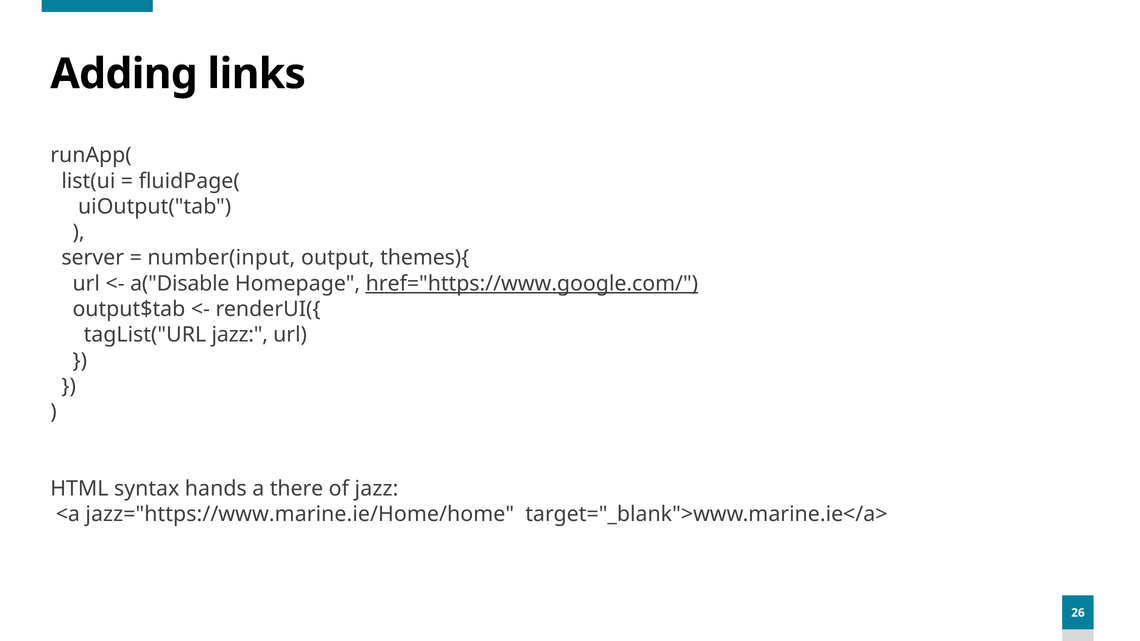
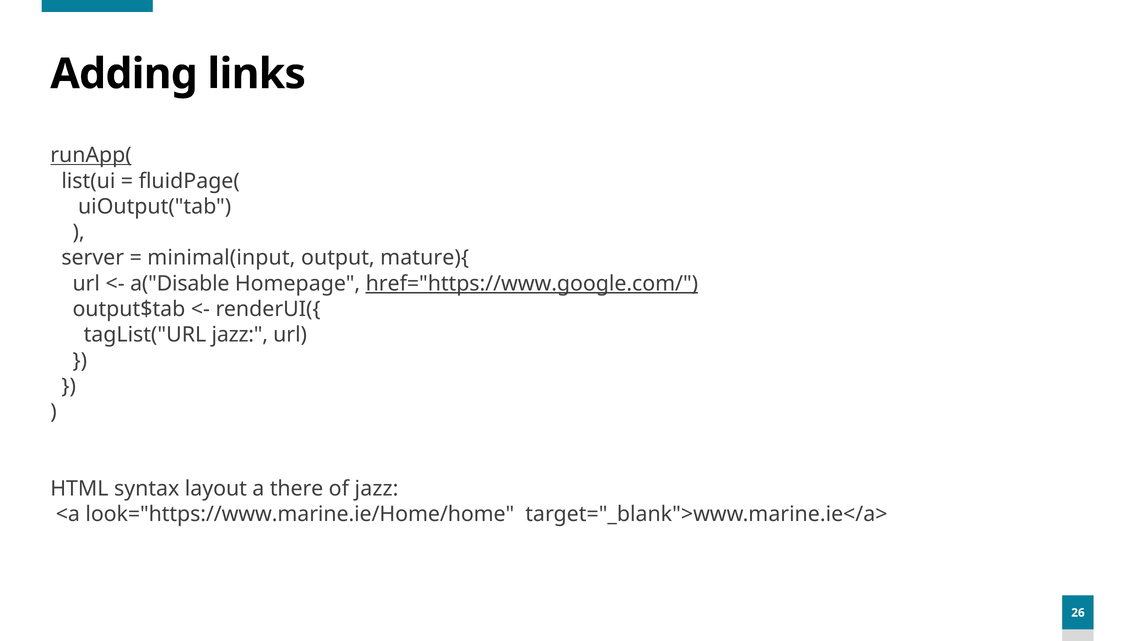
runApp( underline: none -> present (91, 155)
number(input: number(input -> minimal(input (221, 258)
themes){: themes){ -> mature){ (425, 258)
hands: hands -> layout (216, 489)
jazz="https://www.marine.ie/Home/home: jazz="https://www.marine.ie/Home/home -> look="https://www.marine.ie/Home/home (300, 514)
